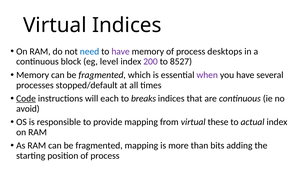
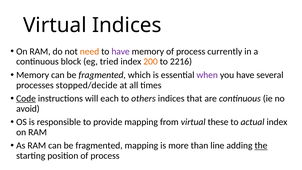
need colour: blue -> orange (90, 51)
desktops: desktops -> currently (225, 51)
level: level -> tried (109, 62)
200 colour: purple -> orange (151, 62)
8527: 8527 -> 2216 (181, 62)
stopped/default: stopped/default -> stopped/decide (87, 85)
breaks: breaks -> others (143, 98)
bits: bits -> line (217, 146)
the underline: none -> present (261, 146)
